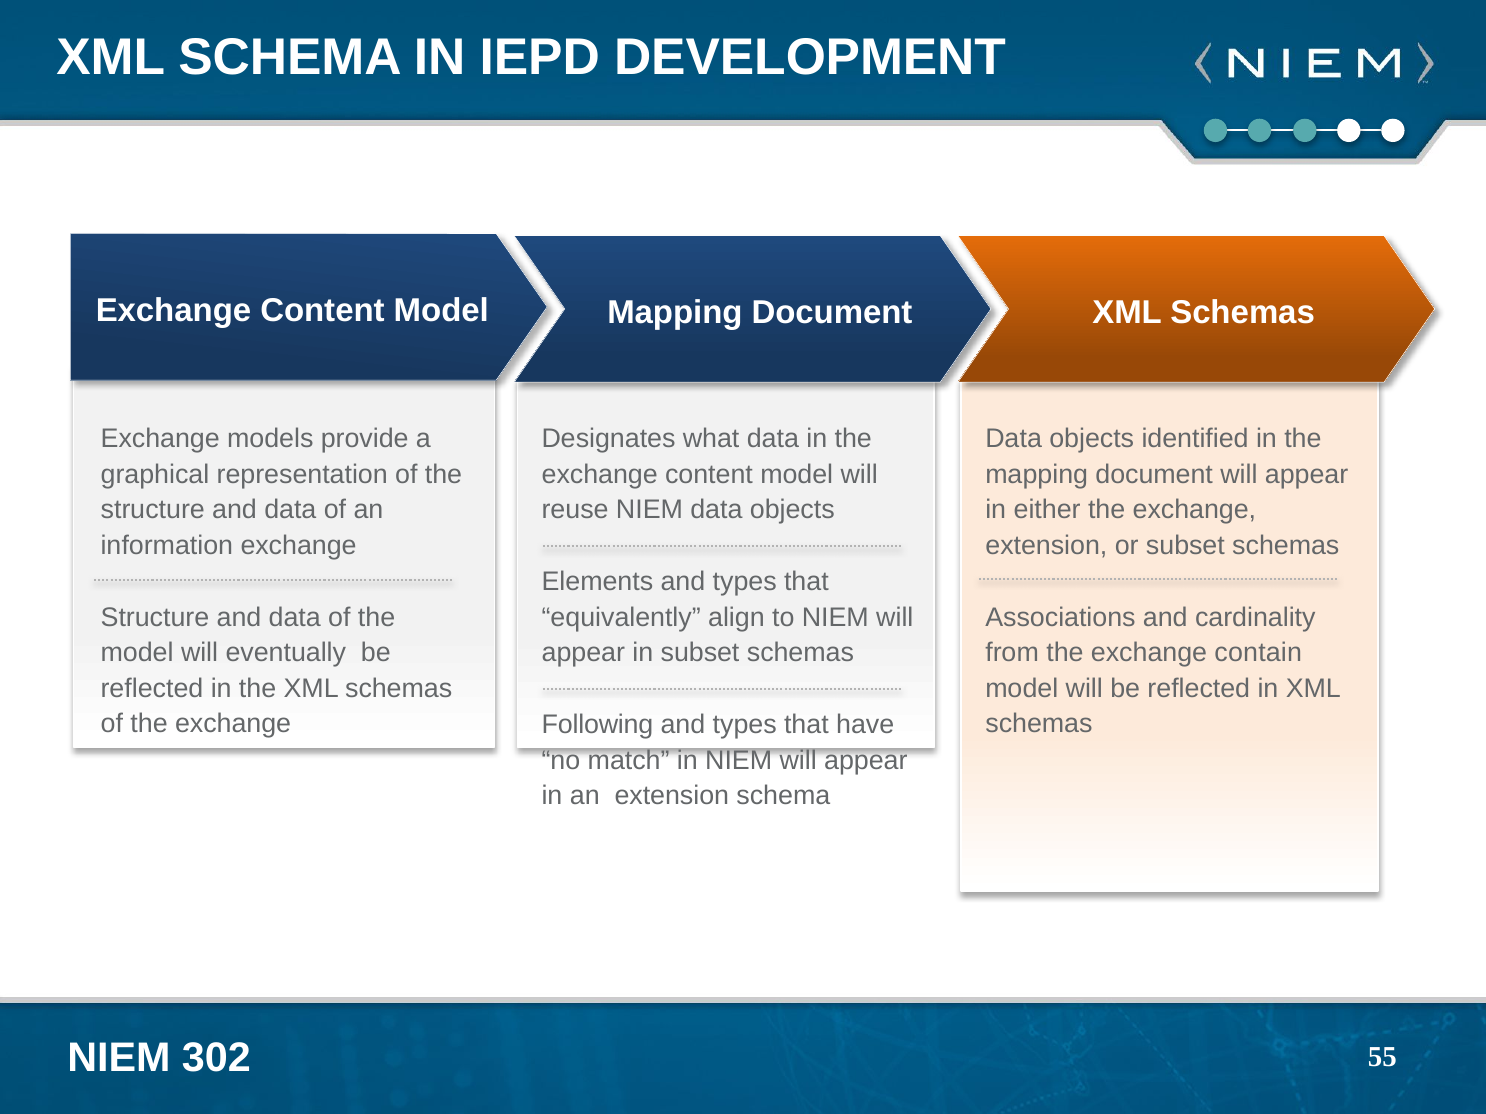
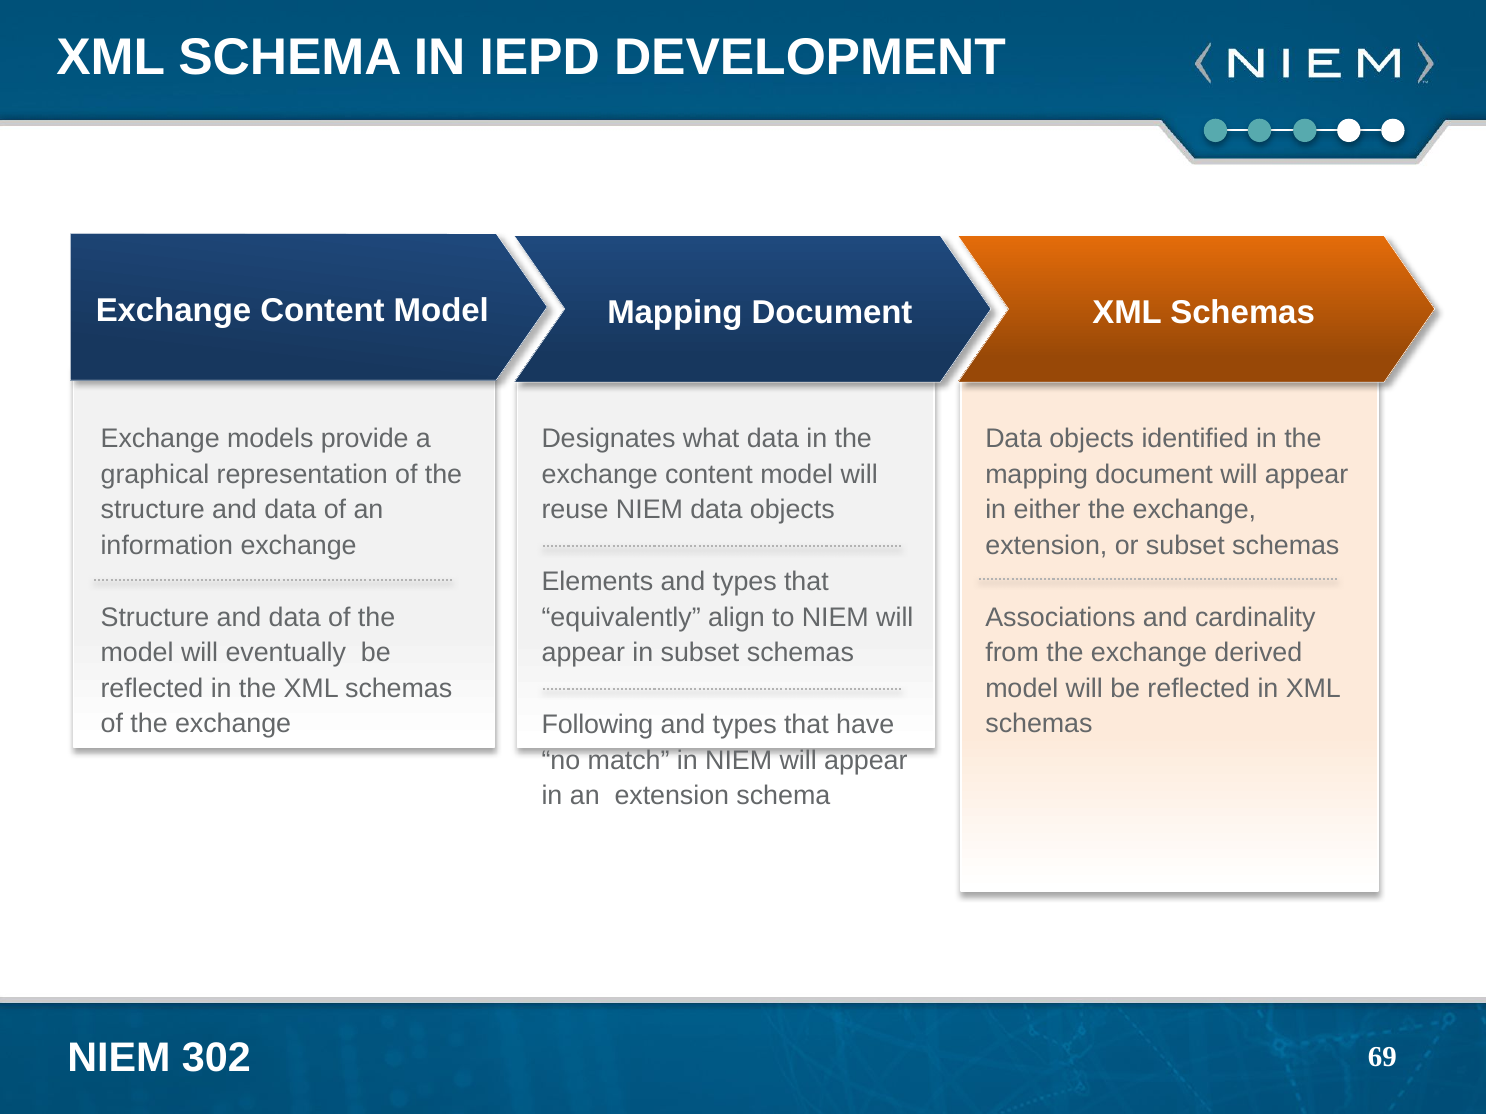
contain: contain -> derived (1258, 653)
55: 55 -> 69 (1382, 1057)
